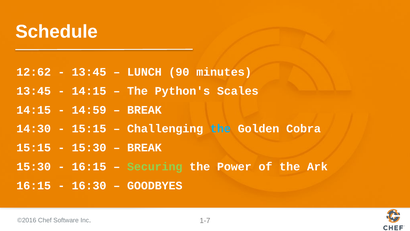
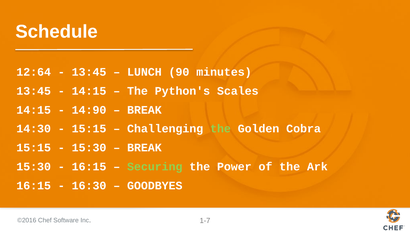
12:62: 12:62 -> 12:64 (34, 72)
14:59: 14:59 -> 14:90 (89, 110)
the colour: light blue -> light green (220, 129)
